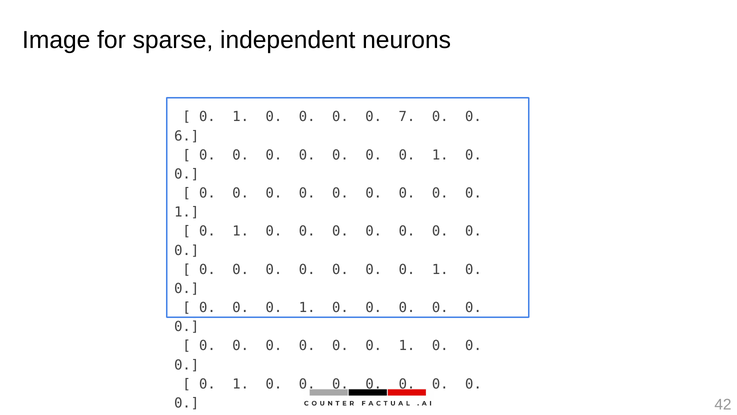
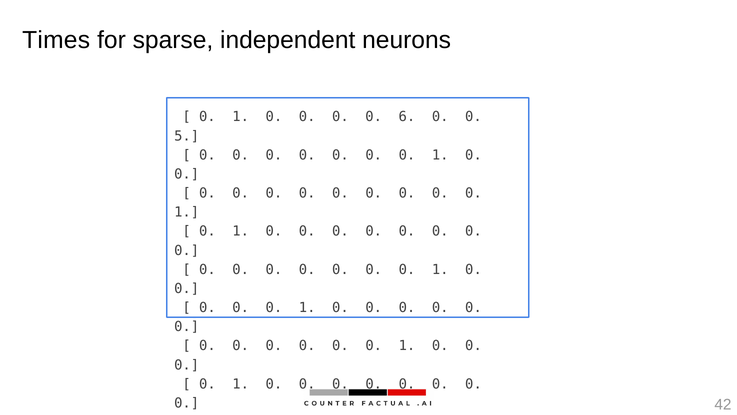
Image: Image -> Times (56, 40)
7: 7 -> 6 (407, 117)
6: 6 -> 5 (187, 136)
